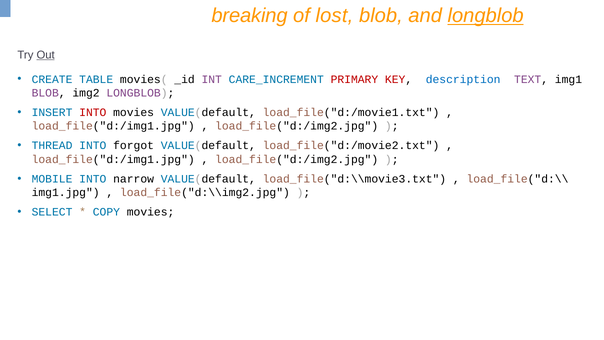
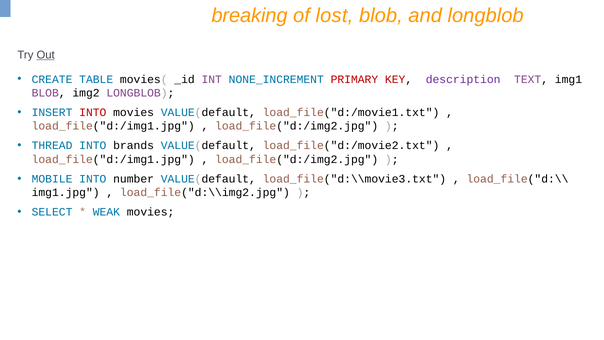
longblob underline: present -> none (486, 16)
CARE_INCREMENT: CARE_INCREMENT -> NONE_INCREMENT (276, 79)
description colour: blue -> purple (463, 79)
forgot: forgot -> brands (134, 146)
narrow: narrow -> number (134, 179)
COPY: COPY -> WEAK (106, 212)
